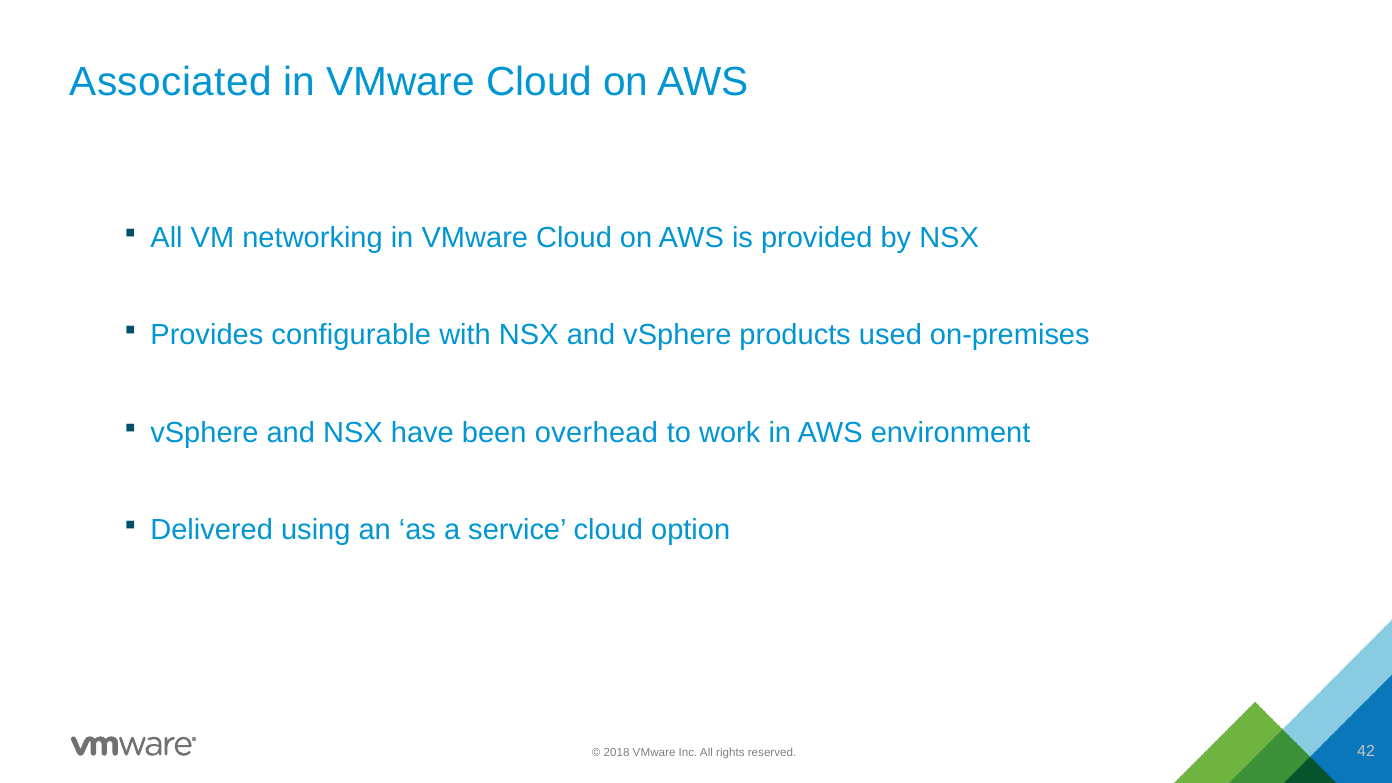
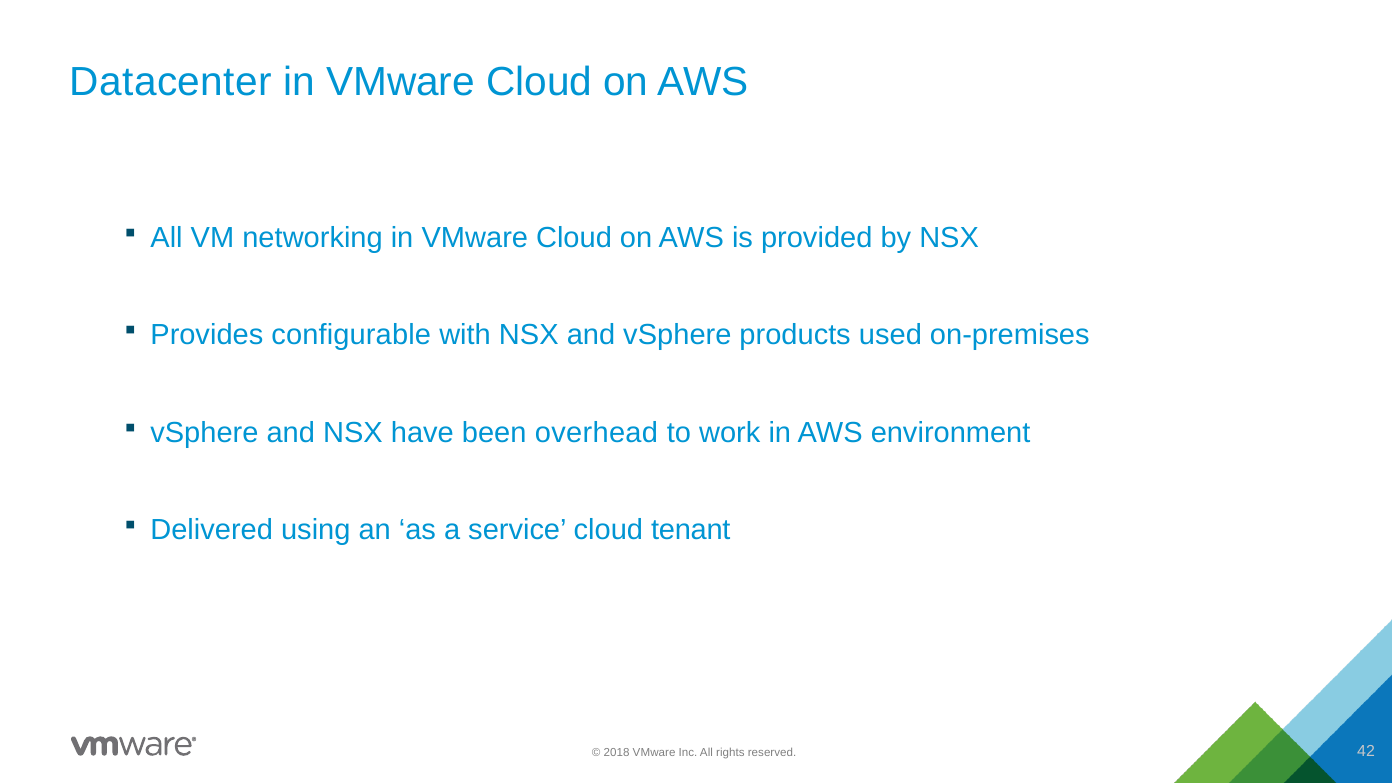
Associated: Associated -> Datacenter (171, 82)
option: option -> tenant (691, 530)
